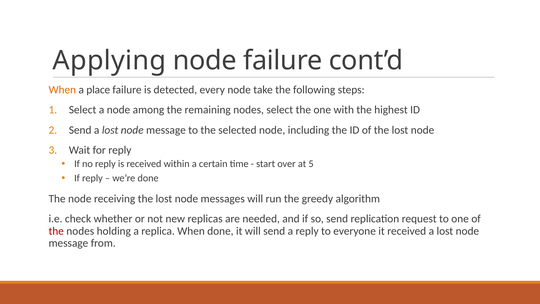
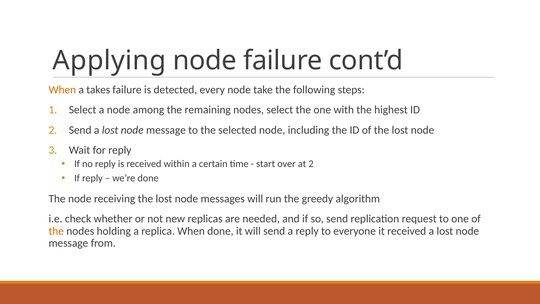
place: place -> takes (98, 90)
at 5: 5 -> 2 (311, 164)
the colour: red -> orange (56, 231)
